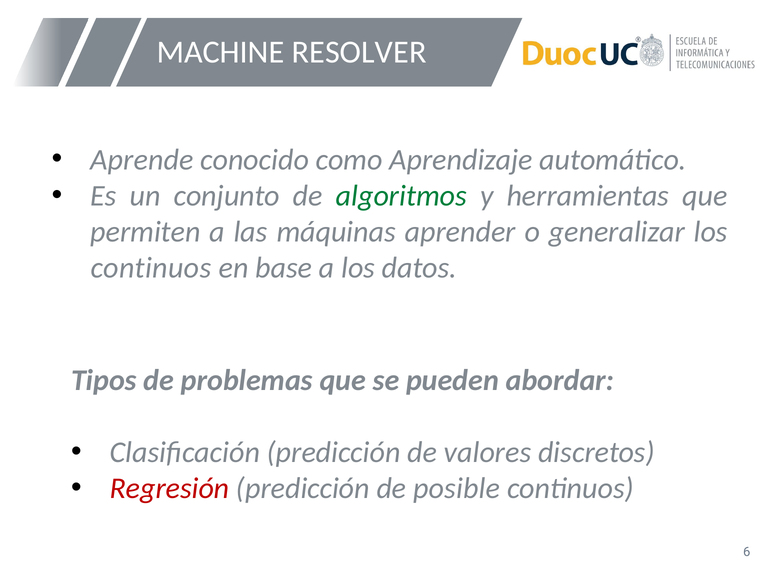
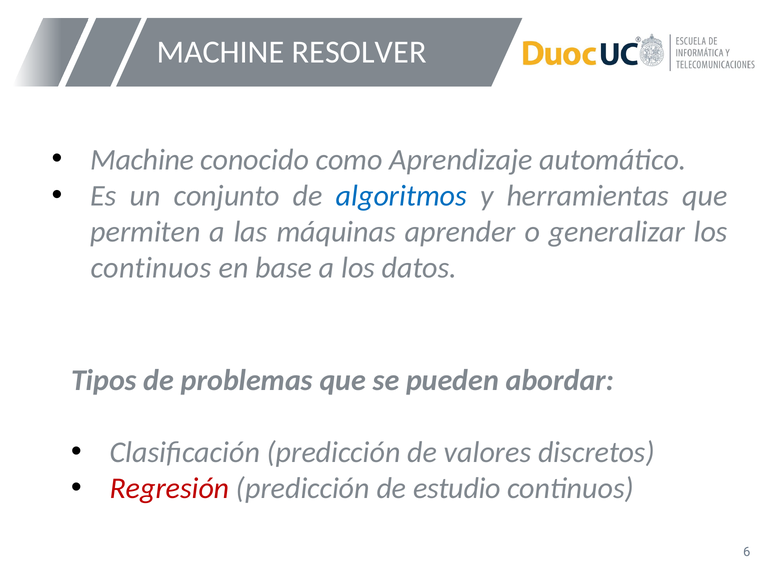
Aprende: Aprende -> Machine (142, 160)
algoritmos colour: green -> blue (401, 196)
posible: posible -> estudio (457, 489)
